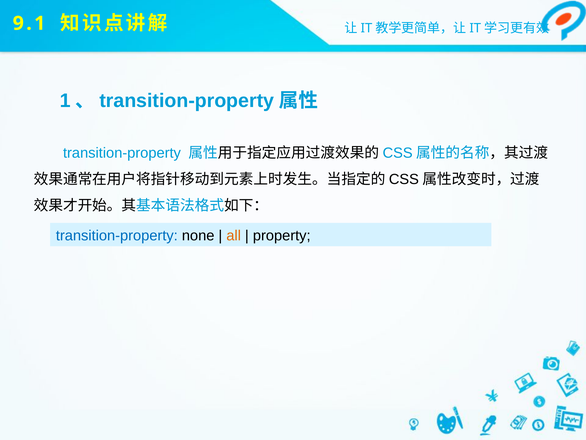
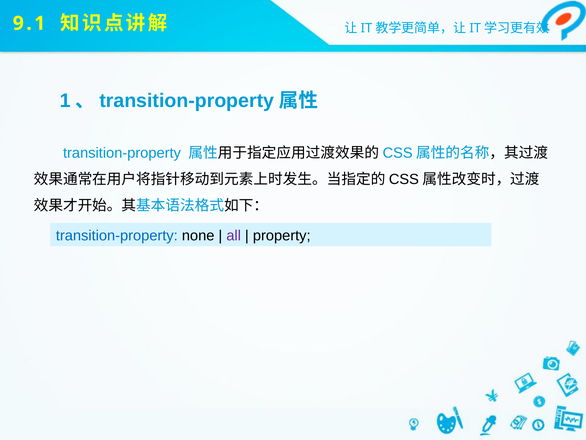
all colour: orange -> purple (234, 235)
